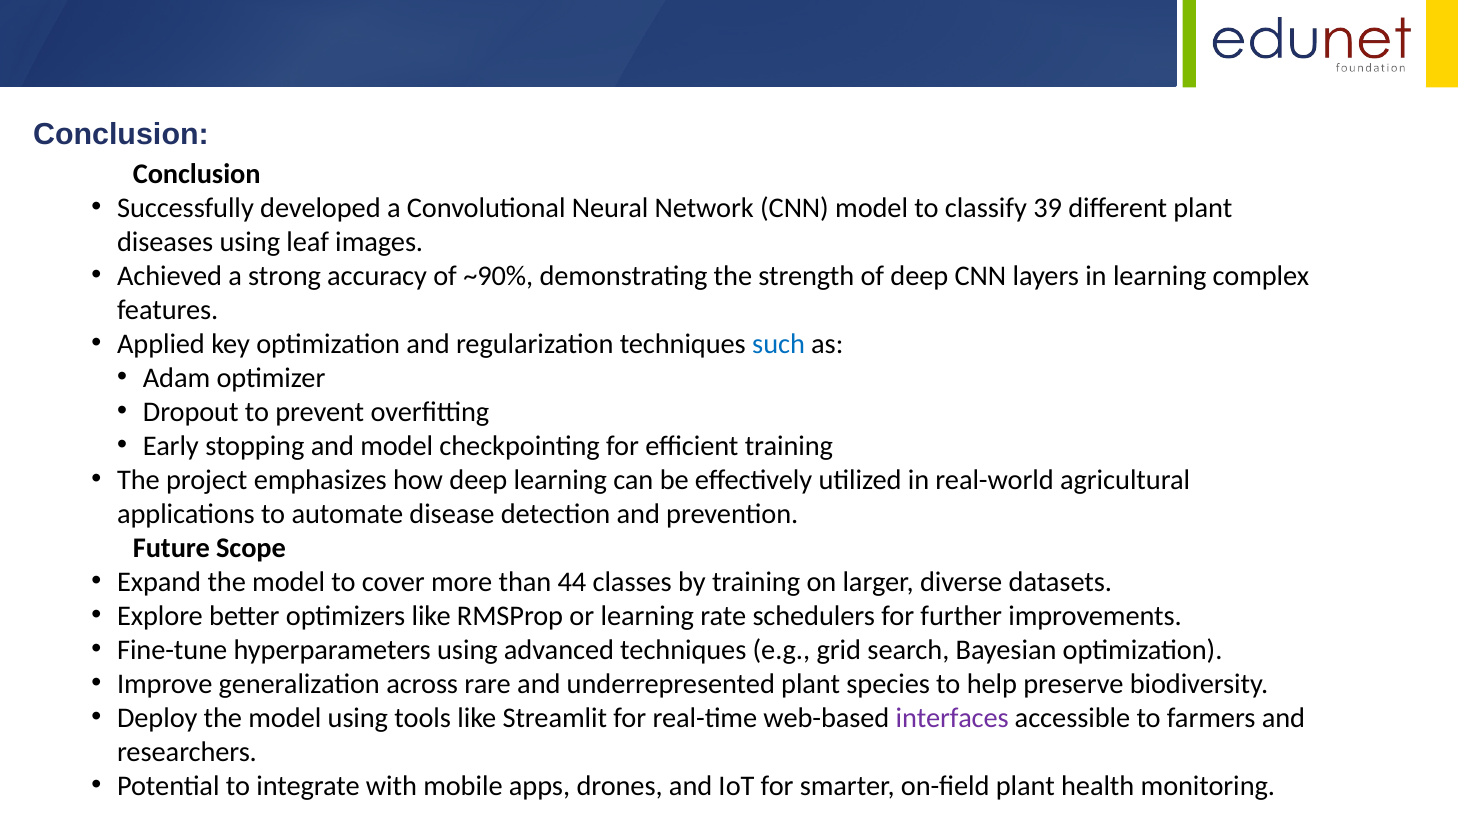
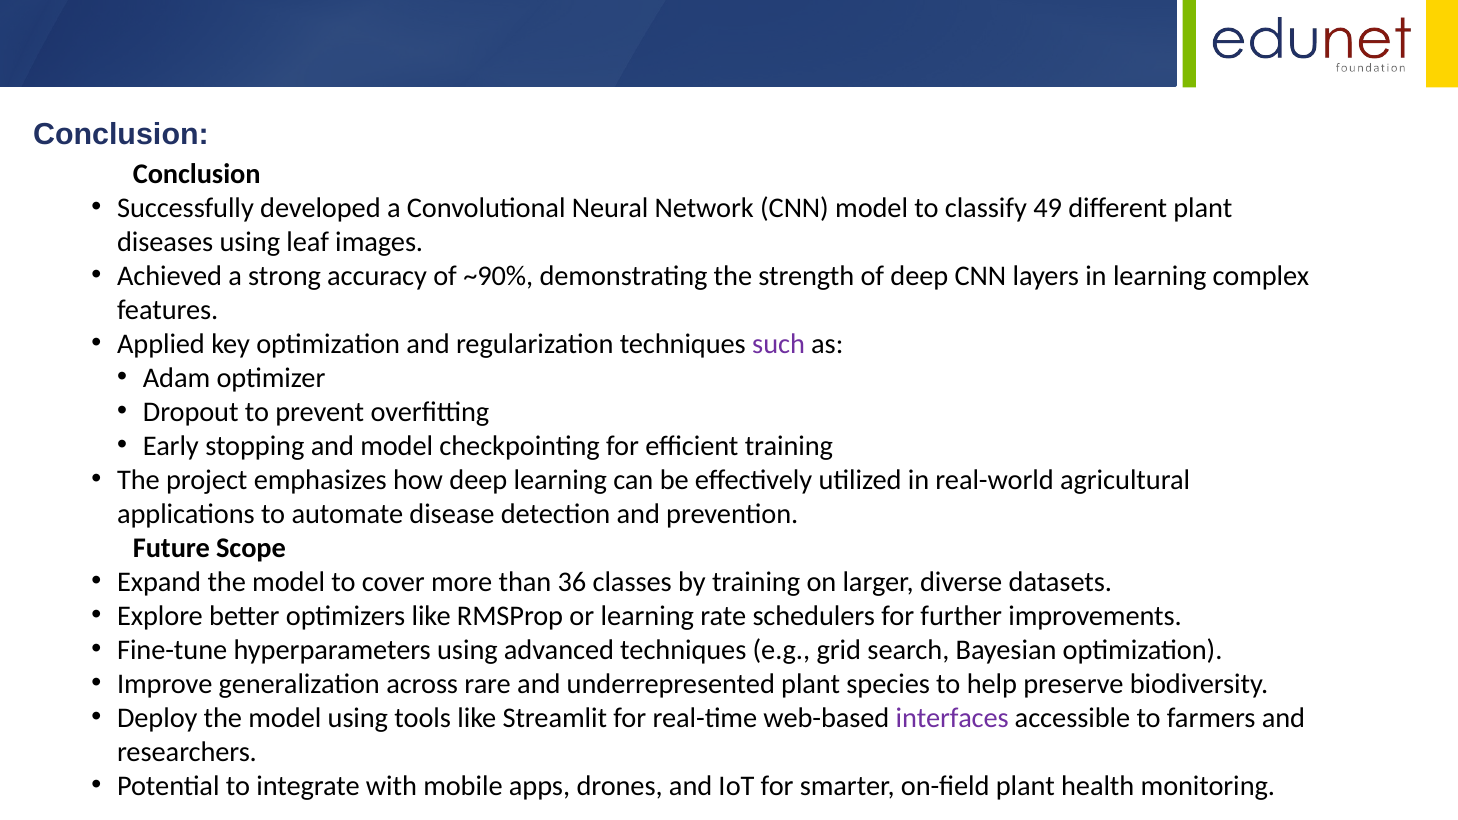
39: 39 -> 49 (1048, 208)
such colour: blue -> purple (779, 344)
44: 44 -> 36 (572, 582)
